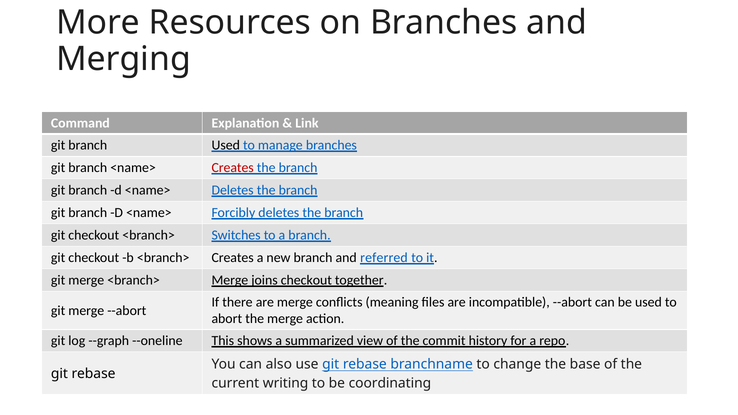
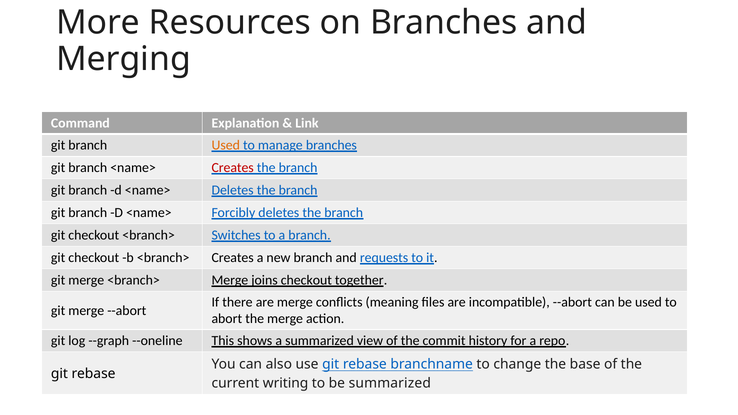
Used colour: black -> orange (226, 145)
referred: referred -> requests (384, 258)
be coordinating: coordinating -> summarized (390, 383)
